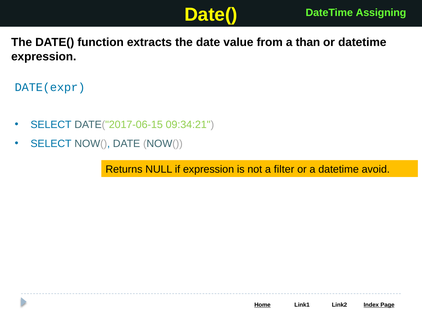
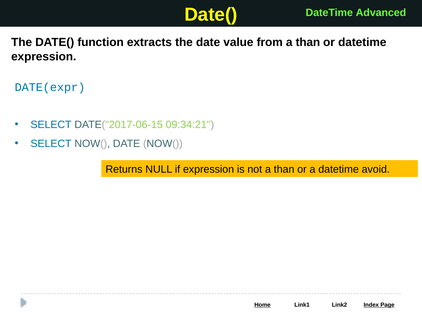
Assigning: Assigning -> Advanced (381, 13)
not a filter: filter -> than (284, 169)
